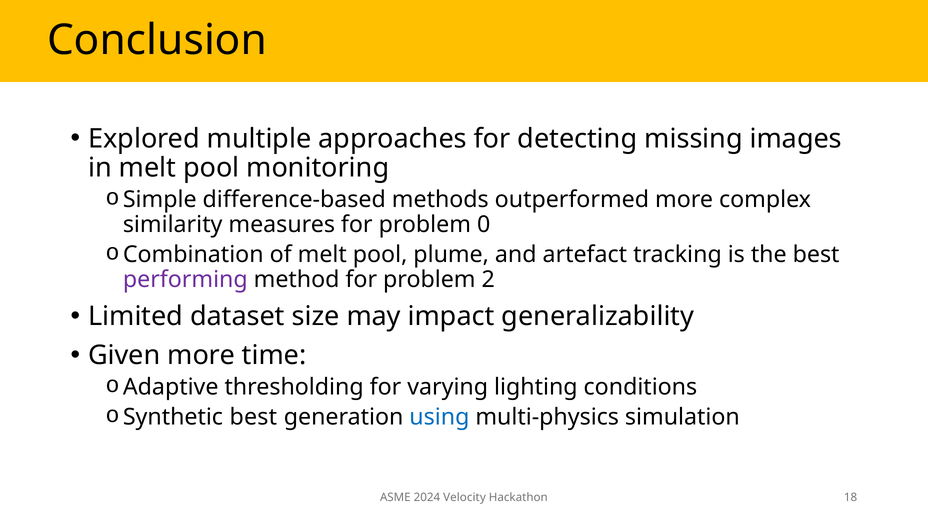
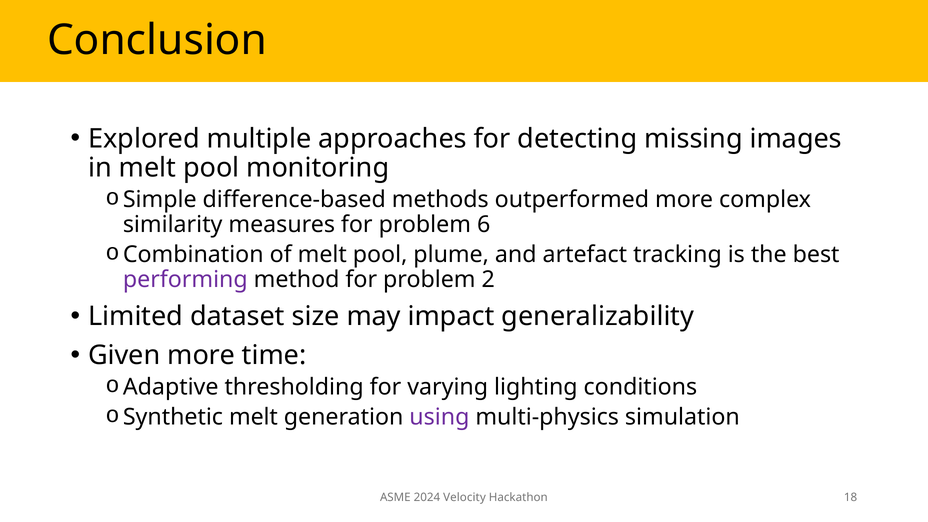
0: 0 -> 6 (484, 225)
Synthetic best: best -> melt (253, 417)
using colour: blue -> purple (439, 417)
